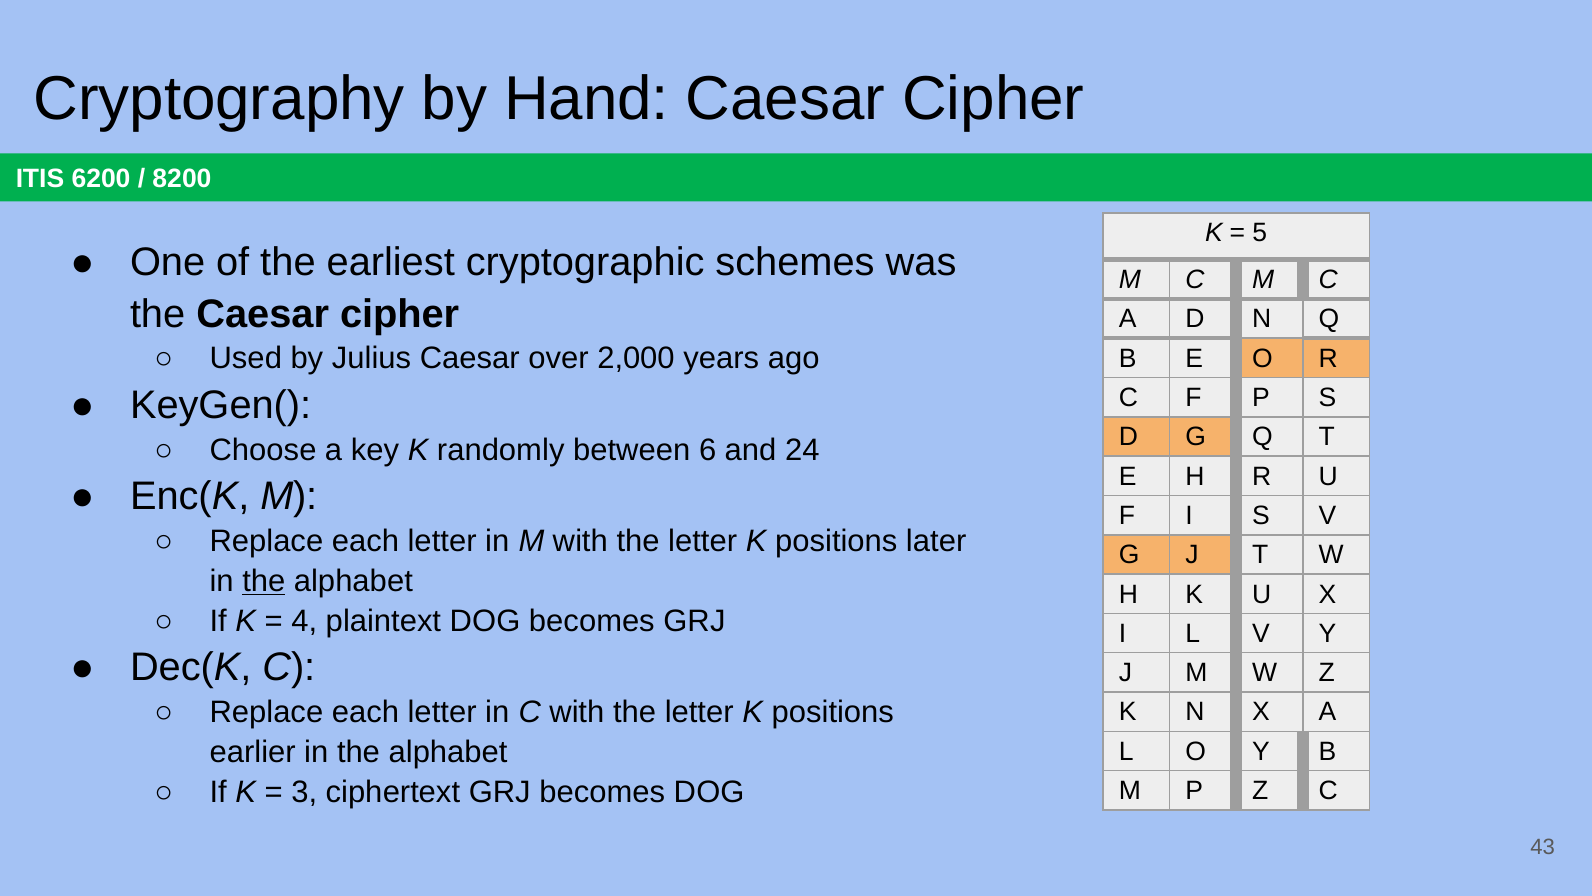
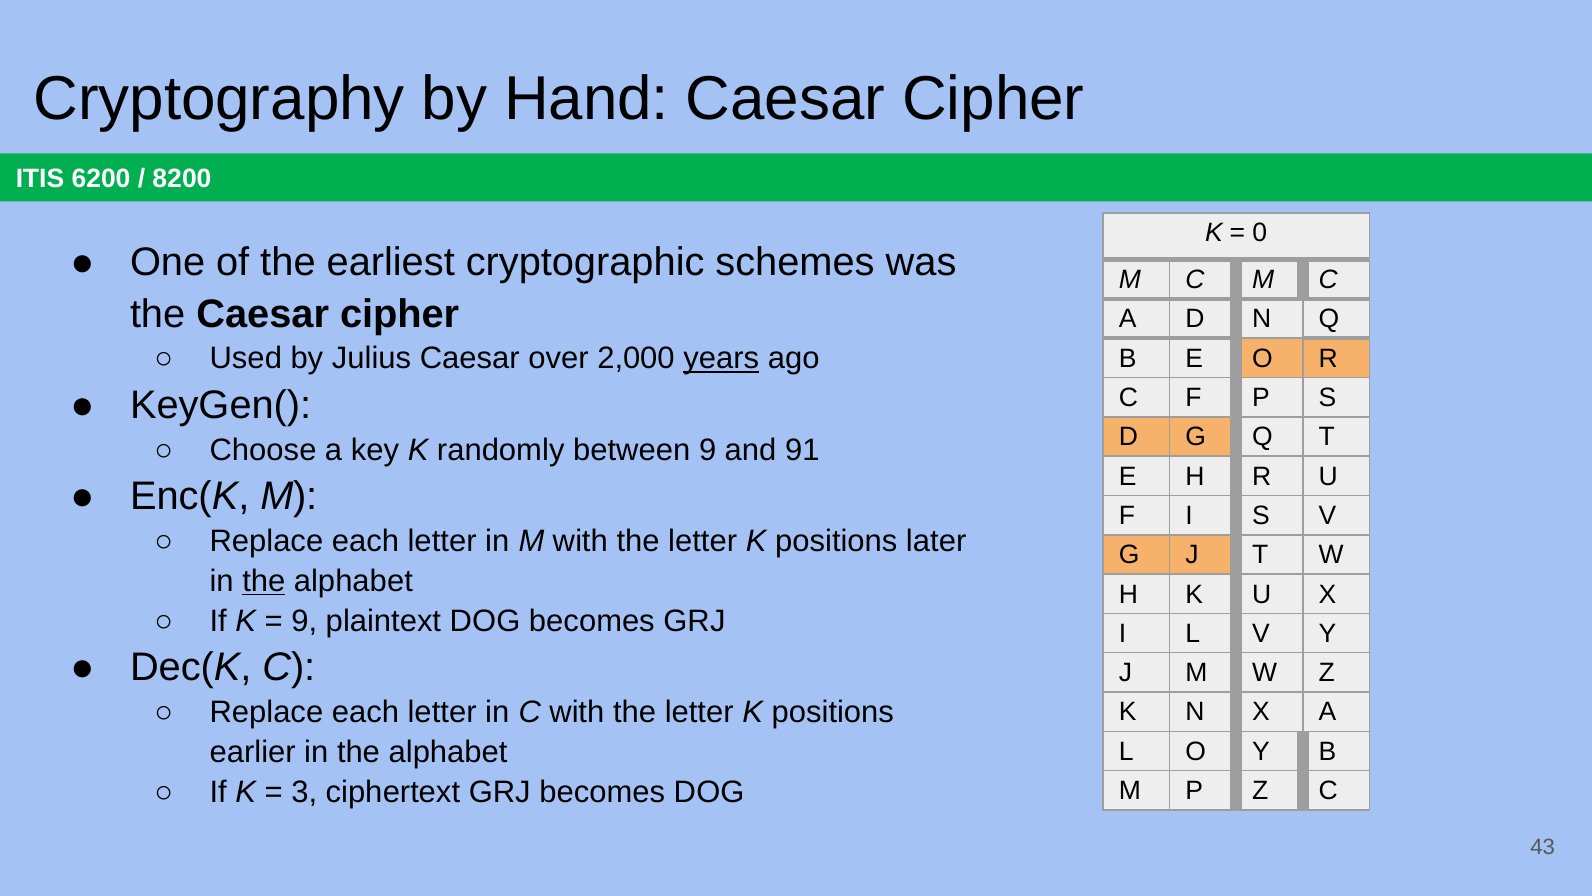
5: 5 -> 0 (1260, 233)
years underline: none -> present (721, 359)
between 6: 6 -> 9 (708, 450)
24: 24 -> 91 (802, 450)
4: 4 -> 9 (304, 621)
